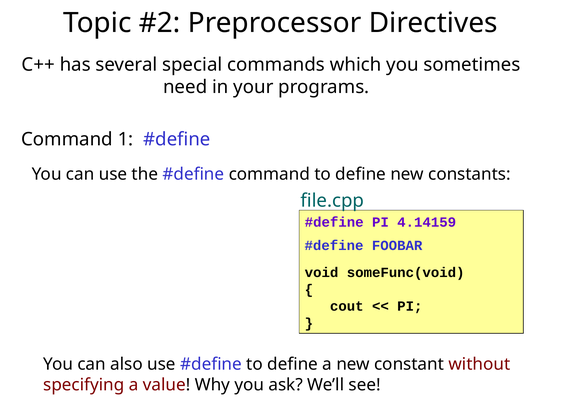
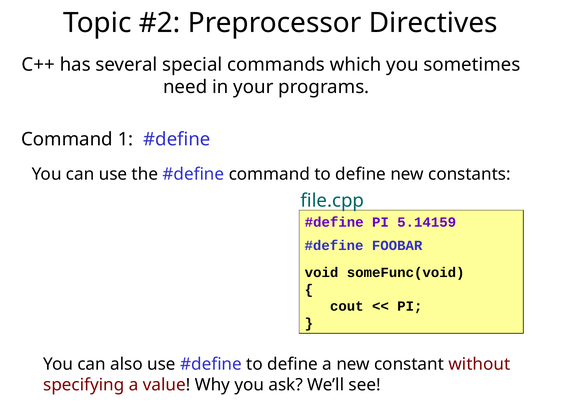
4.14159: 4.14159 -> 5.14159 (427, 223)
